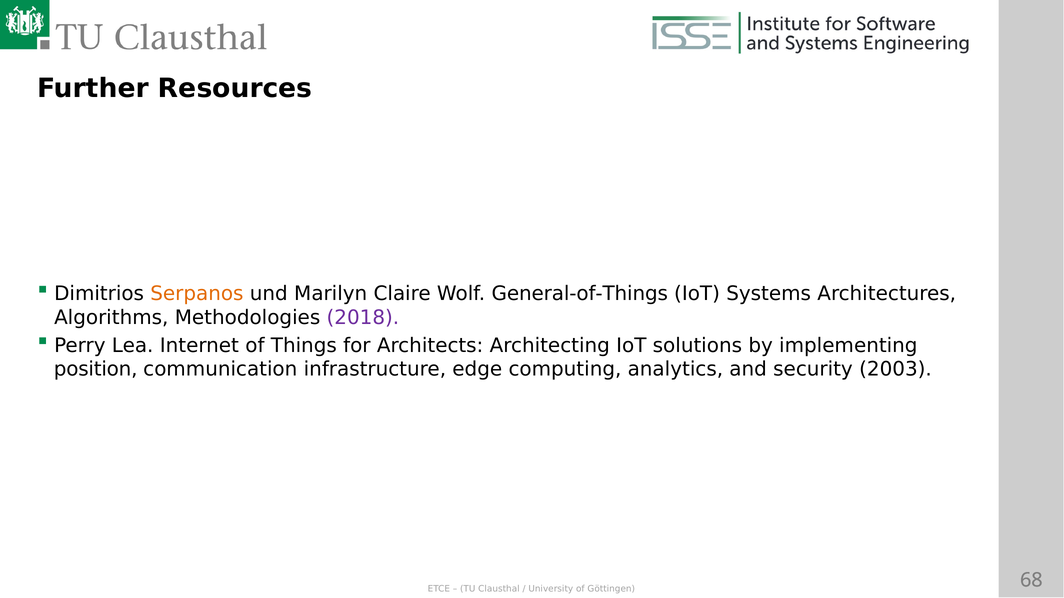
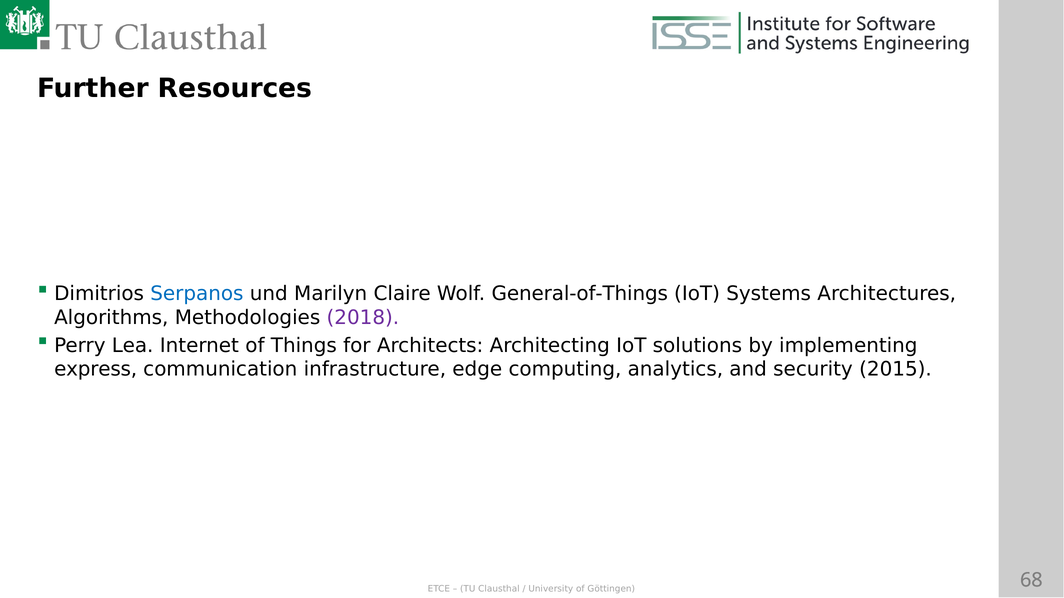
Serpanos colour: orange -> blue (197, 294)
position: position -> express (96, 370)
2003: 2003 -> 2015 (895, 370)
